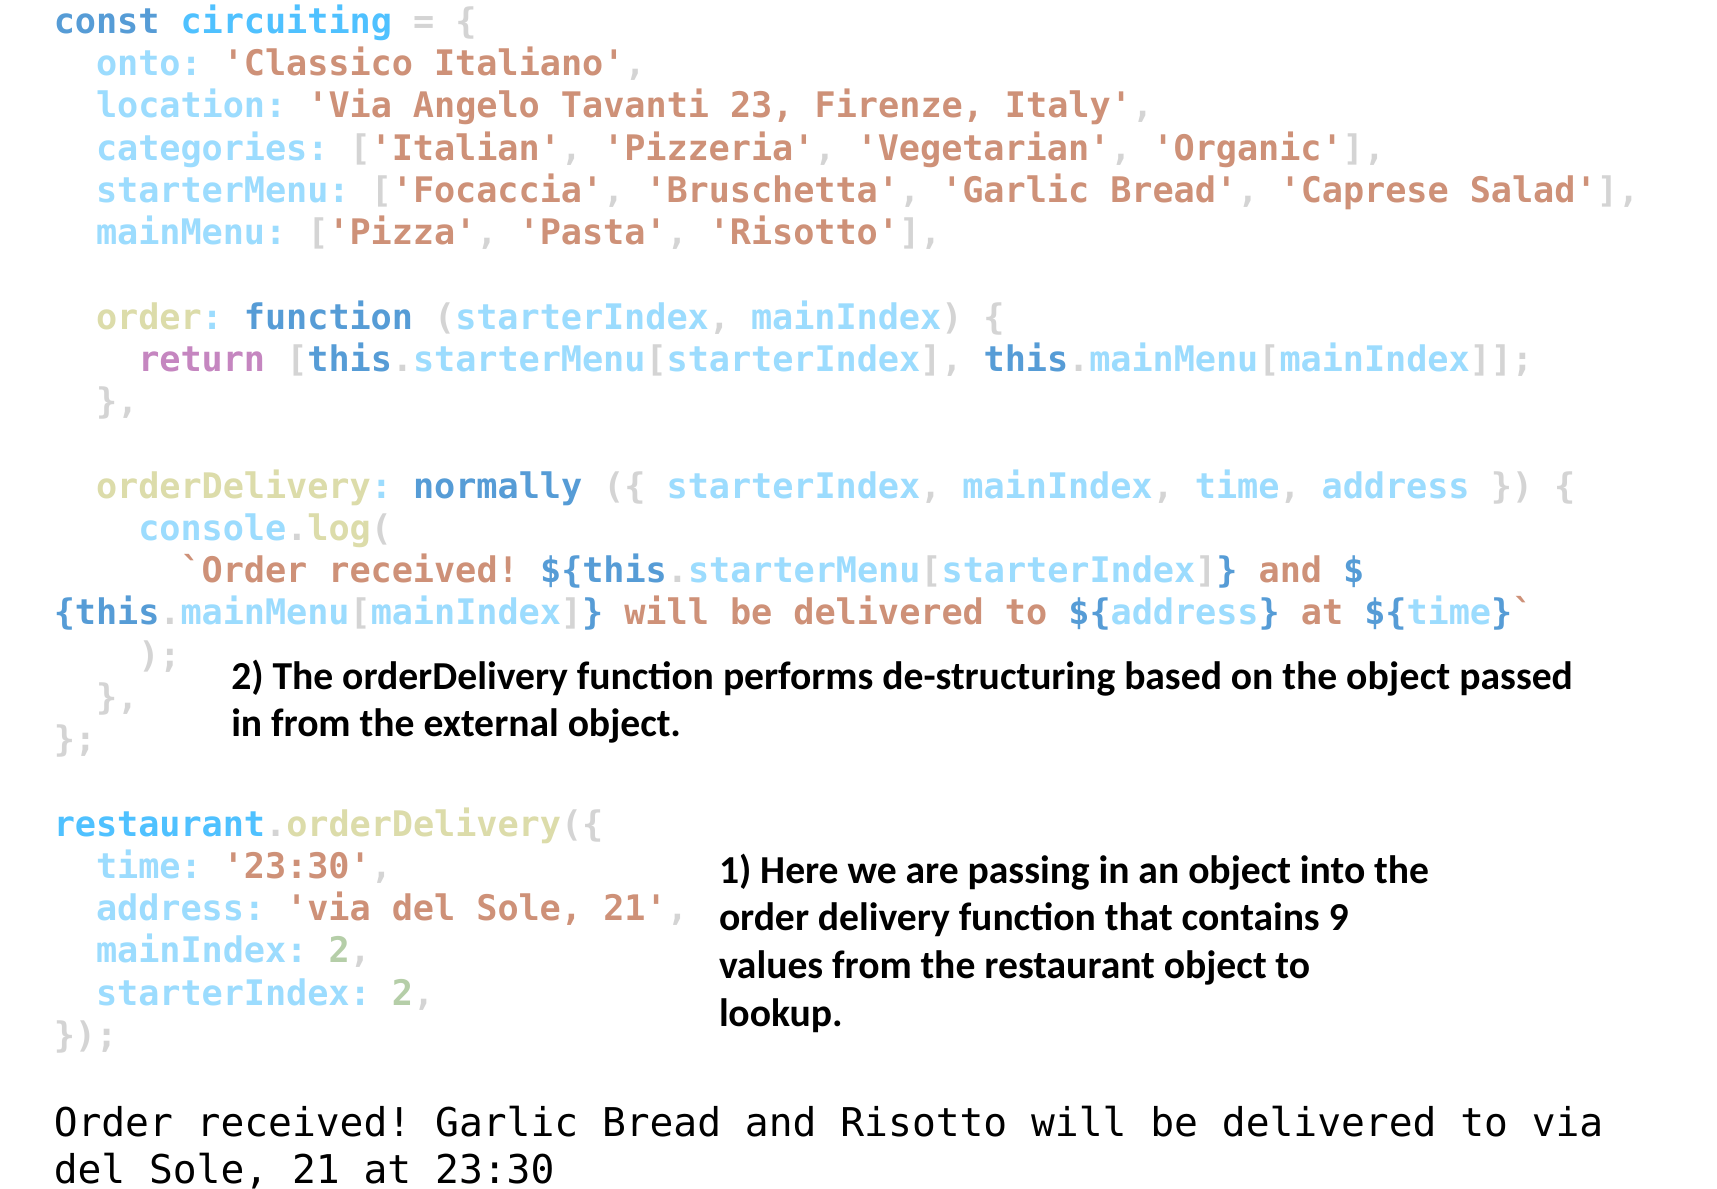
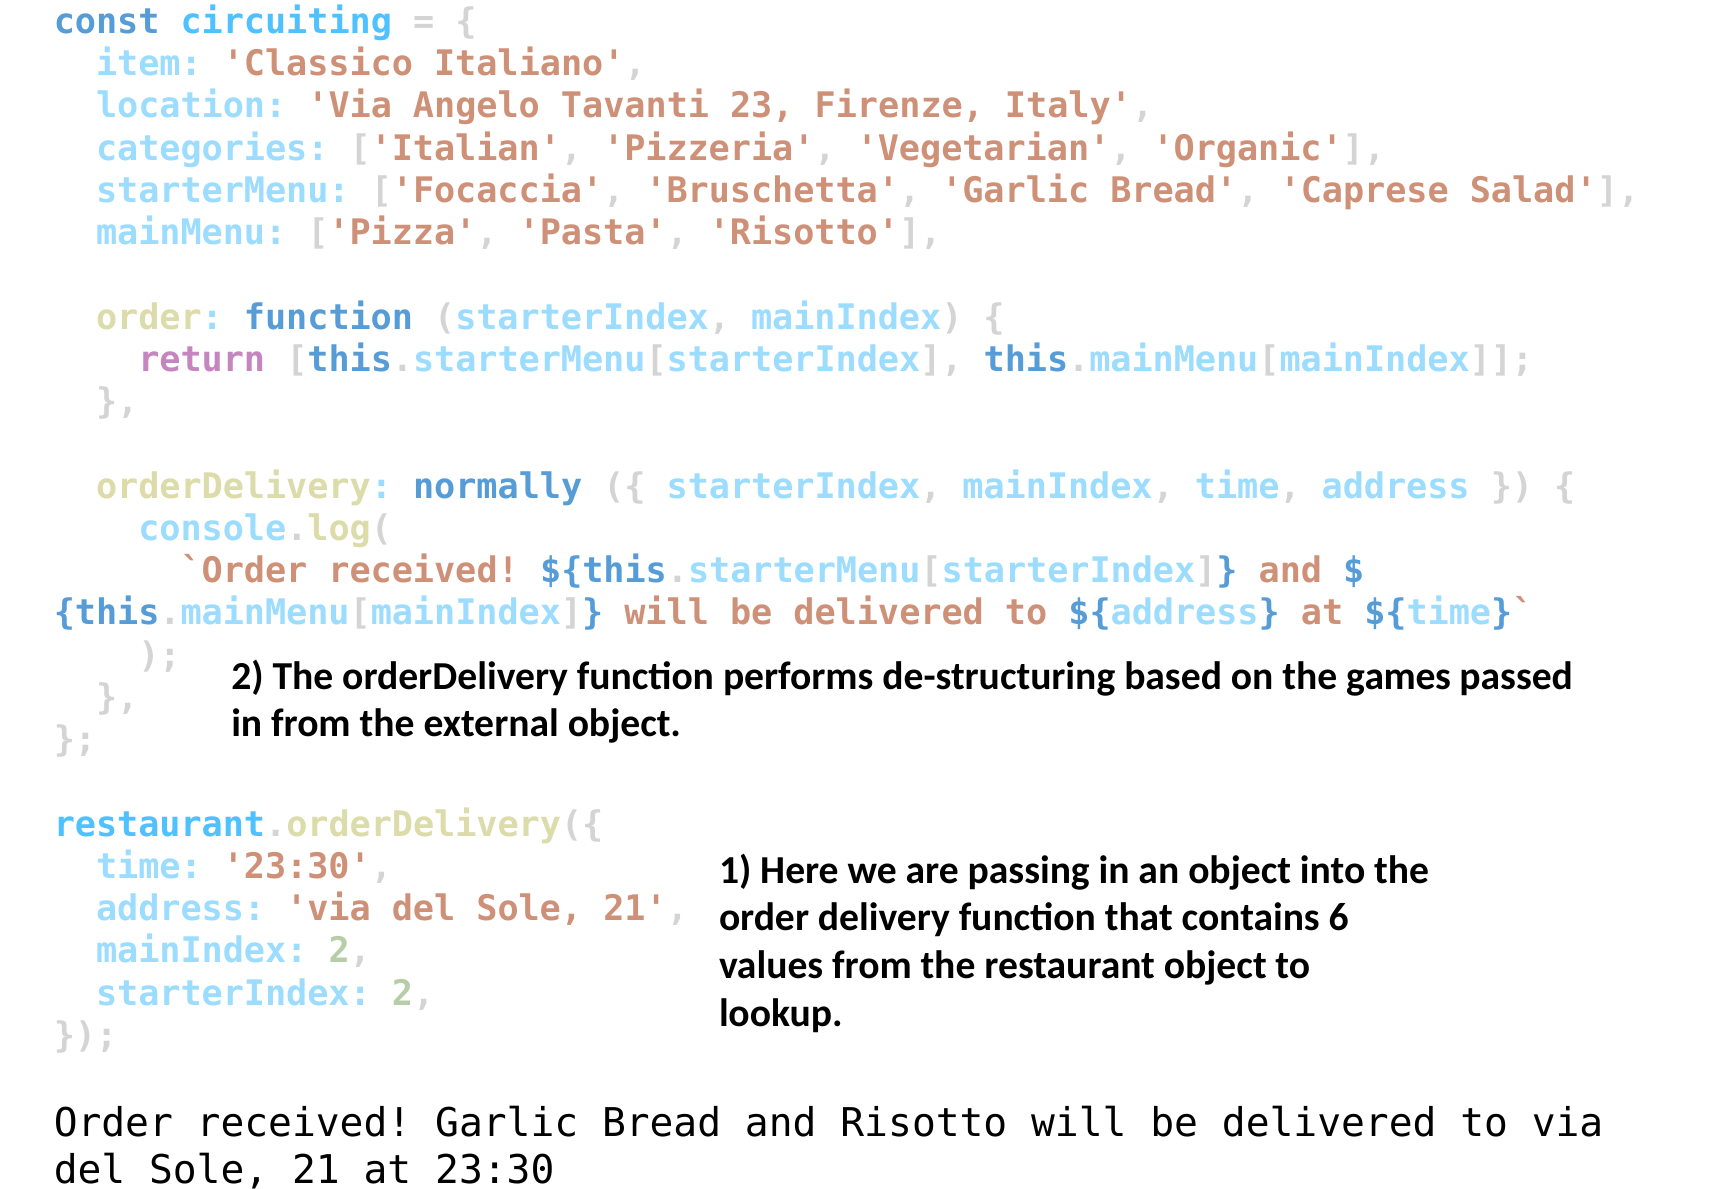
onto: onto -> item (149, 64)
the object: object -> games (1399, 676)
9: 9 -> 6 (1339, 918)
